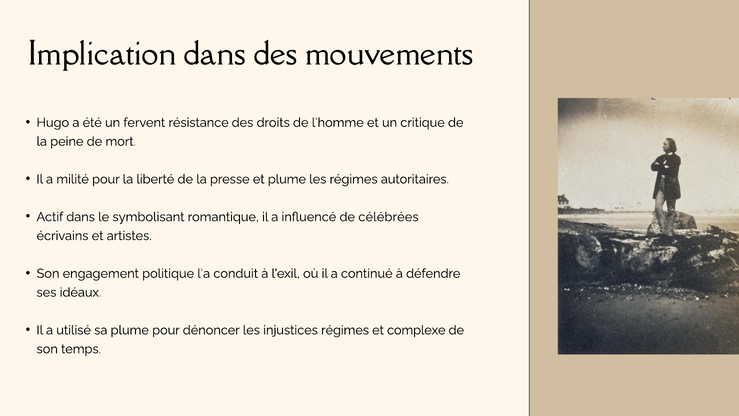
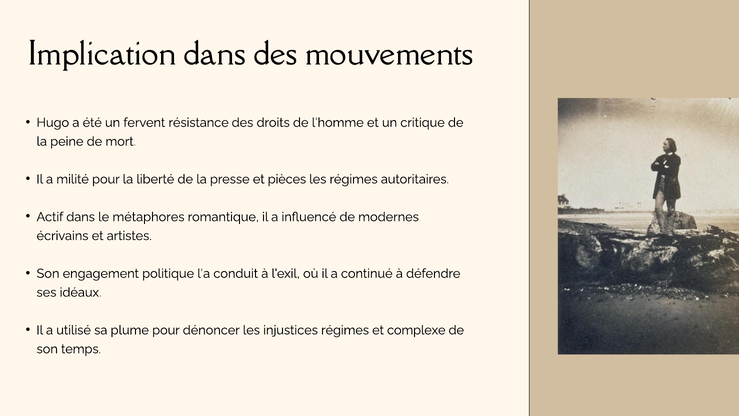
et plume: plume -> pièces (287, 179)
symbolisant: symbolisant -> métaphores (148, 217)
célébrées: célébrées -> modernes (389, 217)
